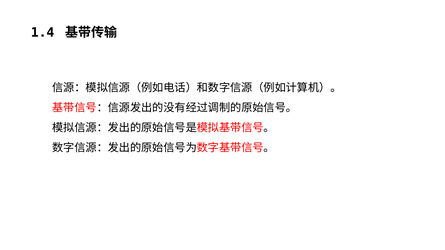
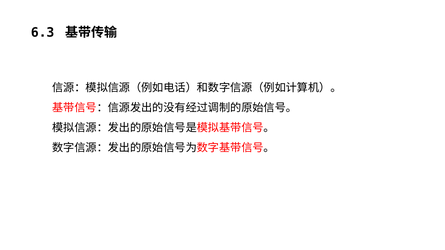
1.4: 1.4 -> 6.3 (43, 32)
